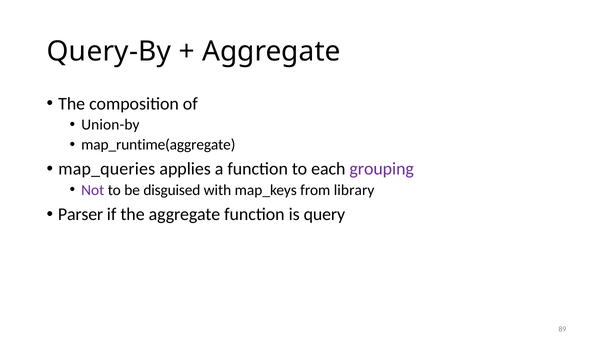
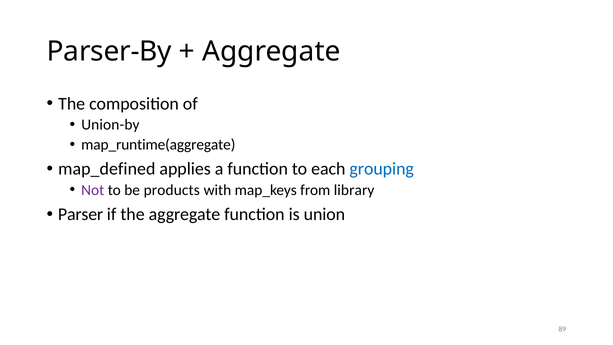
Query-By: Query-By -> Parser-By (109, 51)
map_queries: map_queries -> map_defined (107, 169)
grouping colour: purple -> blue (382, 169)
disguised: disguised -> products (172, 190)
query: query -> union (324, 214)
